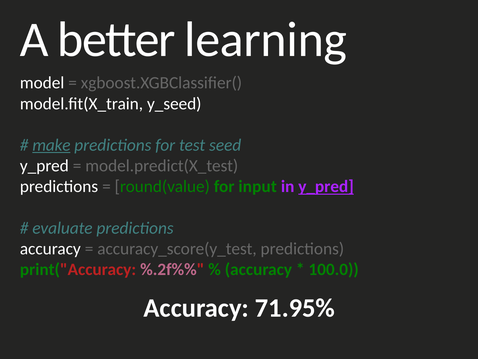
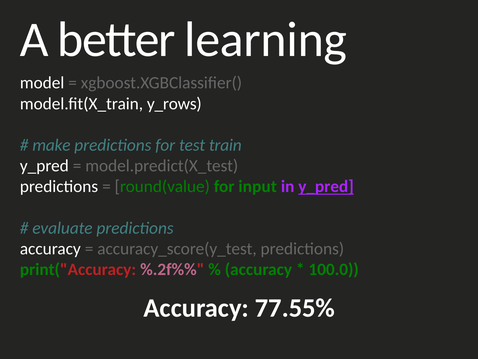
y_seed: y_seed -> y_rows (174, 104)
make underline: present -> none (51, 145)
seed: seed -> train (225, 145)
71.95%: 71.95% -> 77.55% (295, 308)
